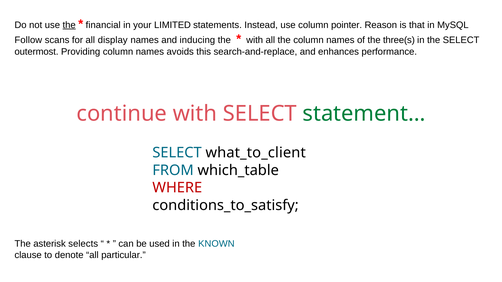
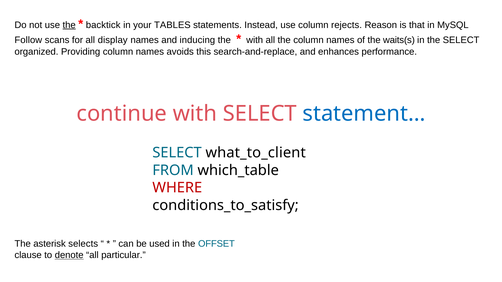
financial: financial -> backtick (103, 25)
LIMITED: LIMITED -> TABLES (172, 25)
pointer: pointer -> rejects (347, 25)
three(s: three(s -> waits(s (399, 40)
outermost: outermost -> organized (36, 52)
statement… colour: green -> blue (364, 114)
KNOWN: KNOWN -> OFFSET (216, 244)
denote underline: none -> present (69, 256)
